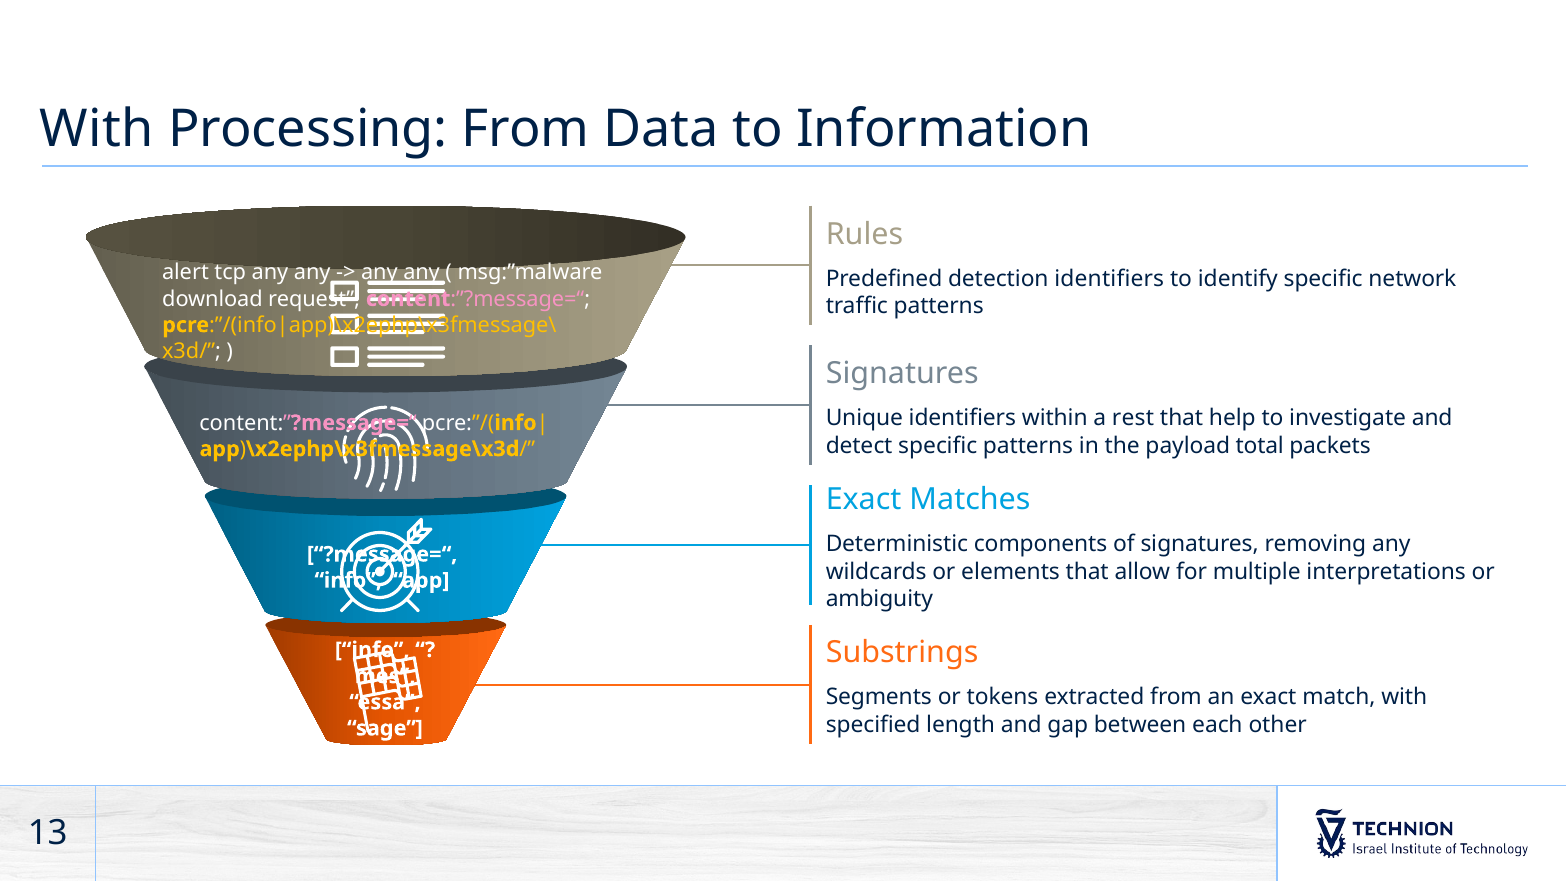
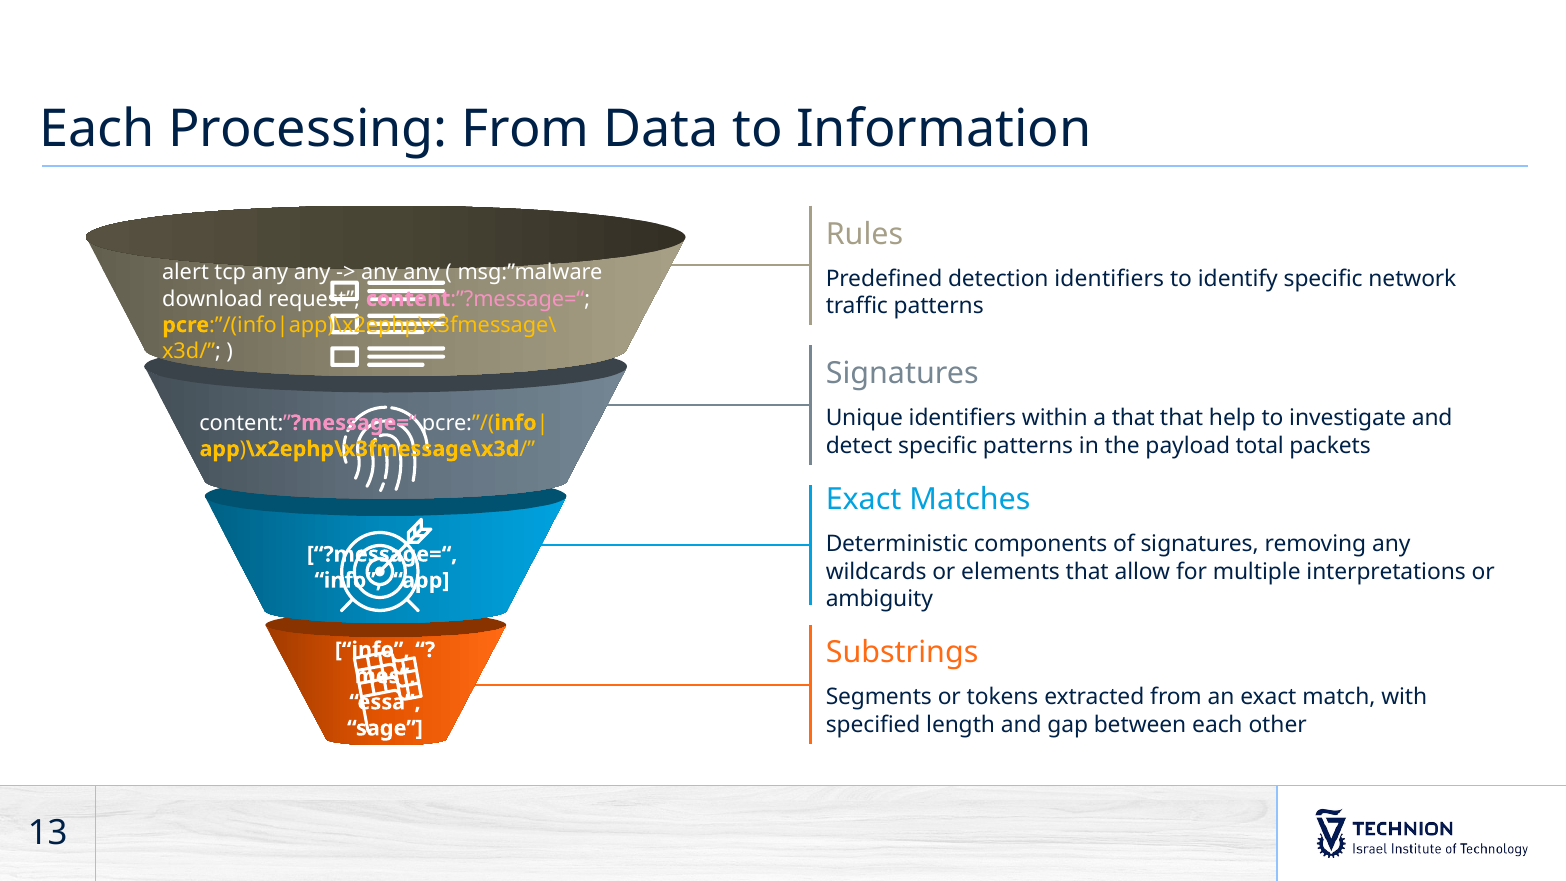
With: With -> Each (97, 129)
a rest: rest -> that (1133, 418)
